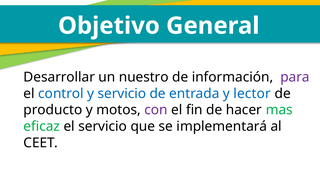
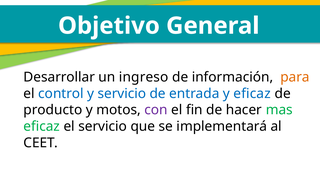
nuestro: nuestro -> ingreso (144, 77)
para colour: purple -> orange (295, 77)
y lector: lector -> eficaz (252, 94)
